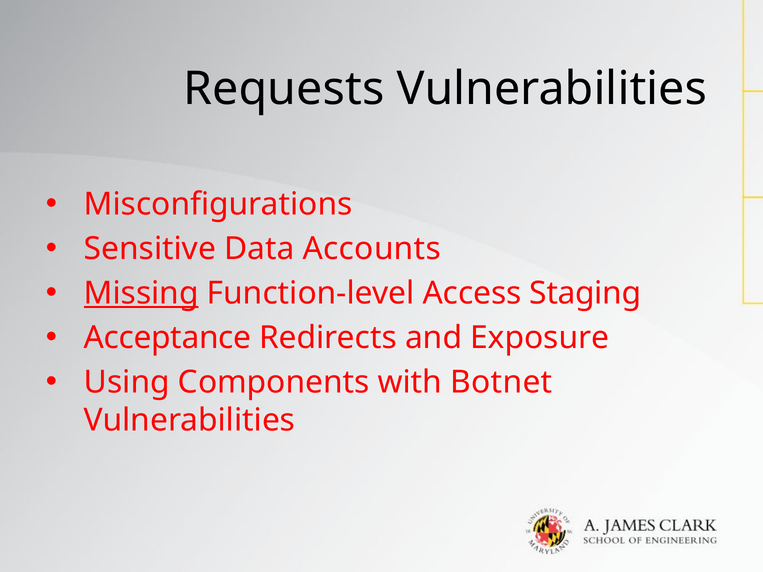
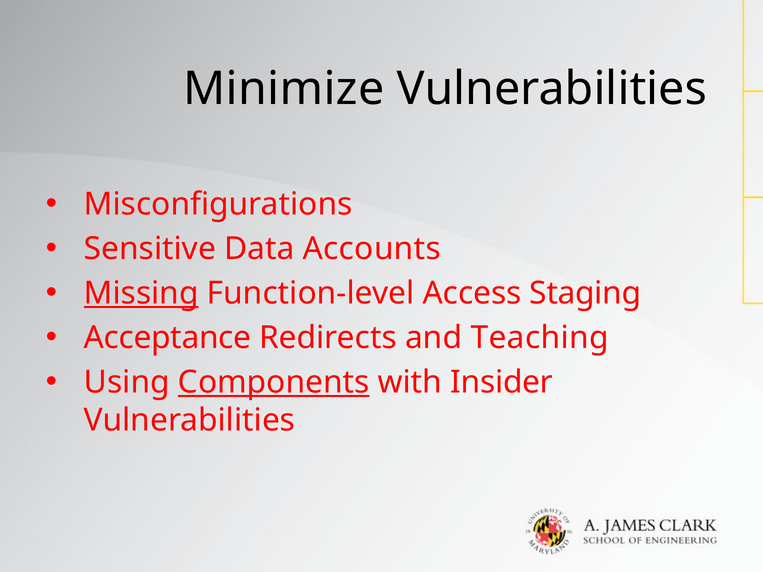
Requests: Requests -> Minimize (284, 89)
Exposure: Exposure -> Teaching (540, 338)
Components underline: none -> present (274, 383)
Botnet: Botnet -> Insider (502, 383)
